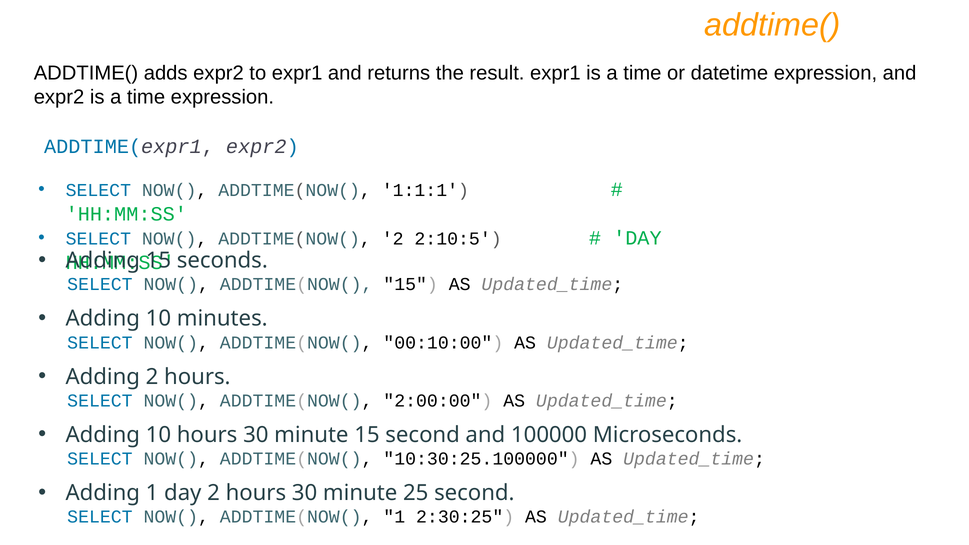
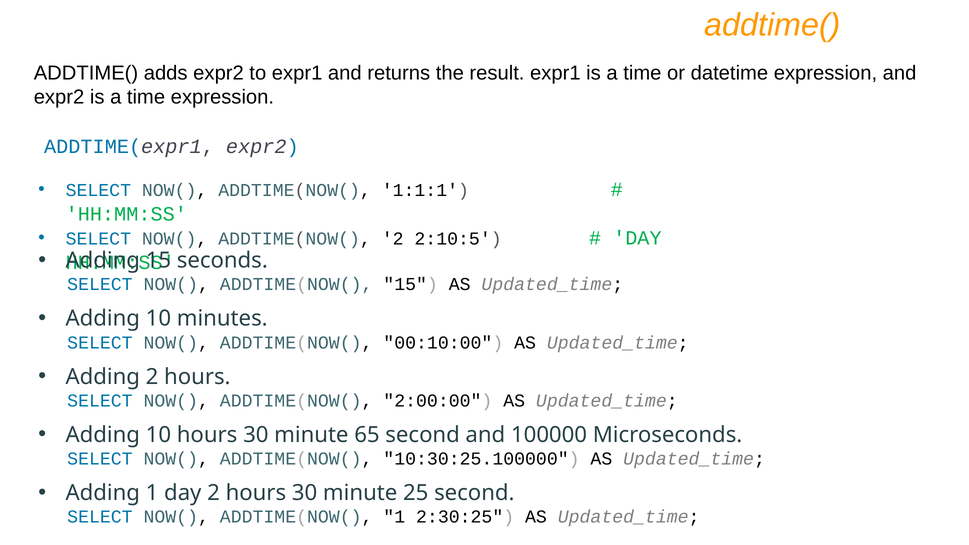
minute 15: 15 -> 65 (367, 435)
